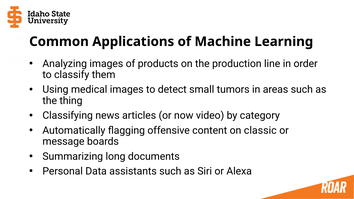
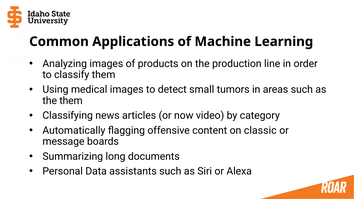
the thing: thing -> them (71, 101)
